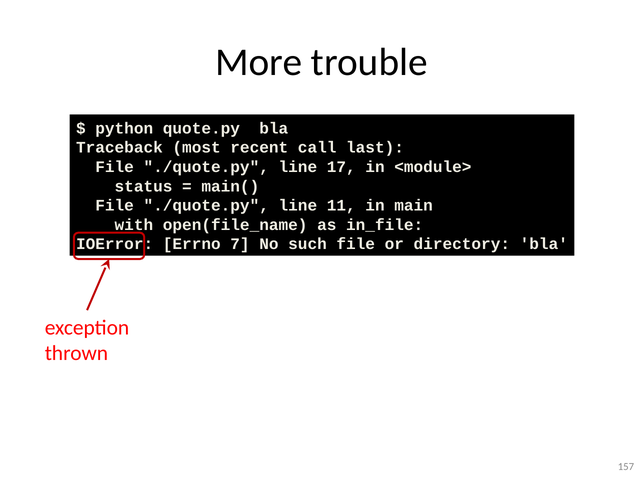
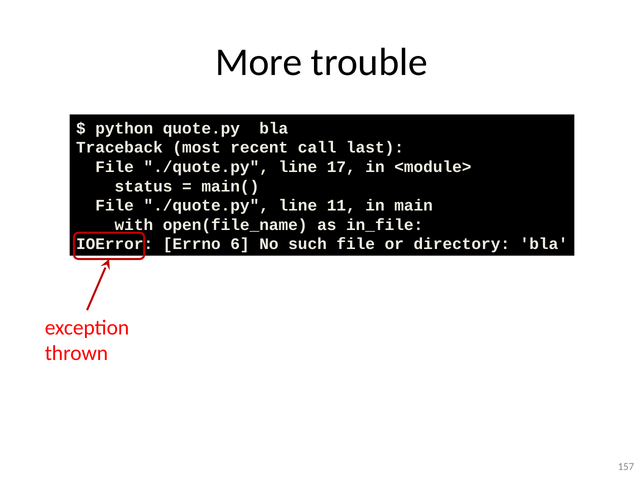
7: 7 -> 6 (240, 244)
